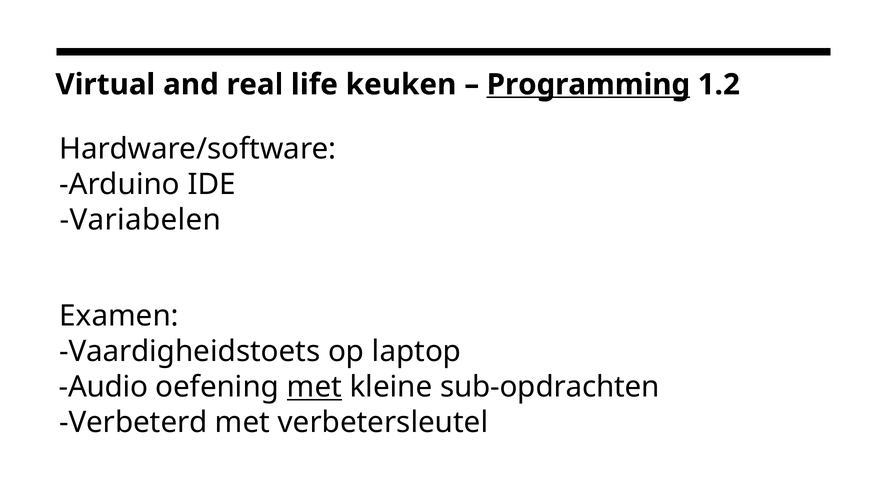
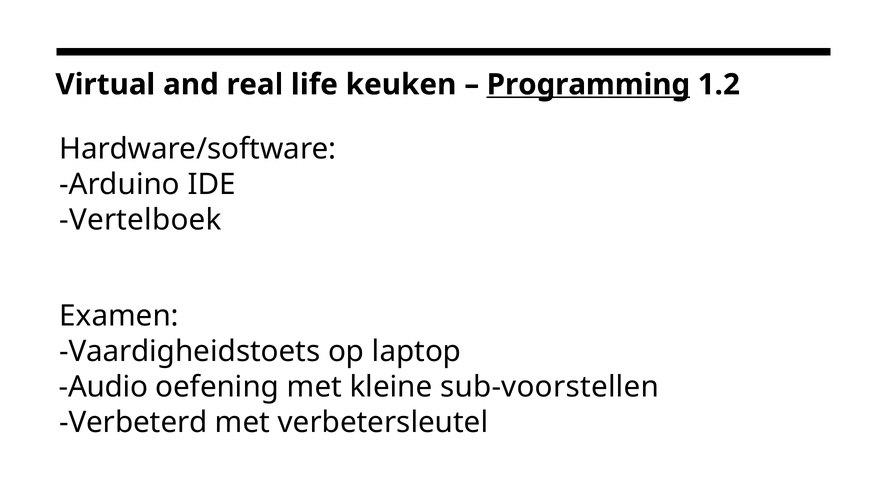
Variabelen: Variabelen -> Vertelboek (140, 220)
met underline: present -> none (314, 387)
sub-opdrachten: sub-opdrachten -> sub-voorstellen (550, 387)
